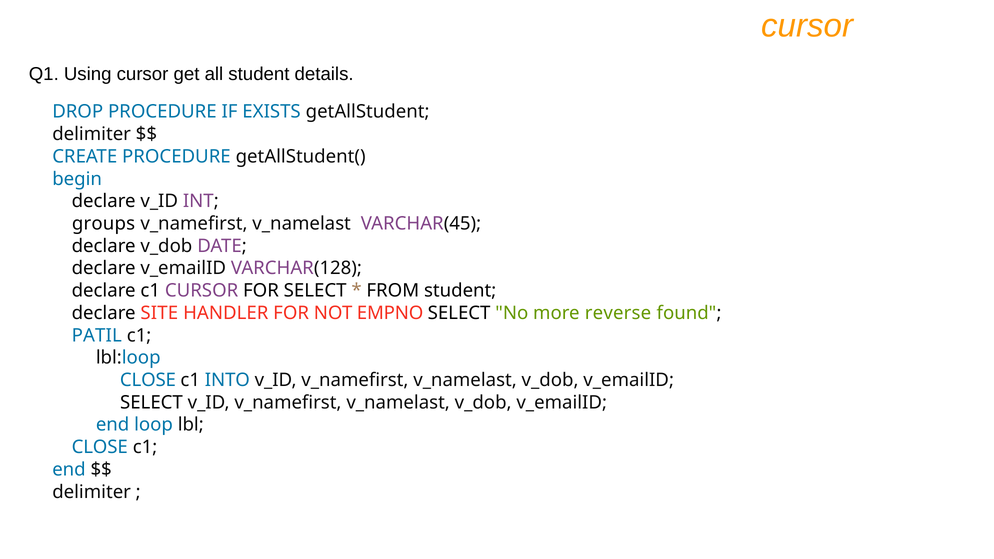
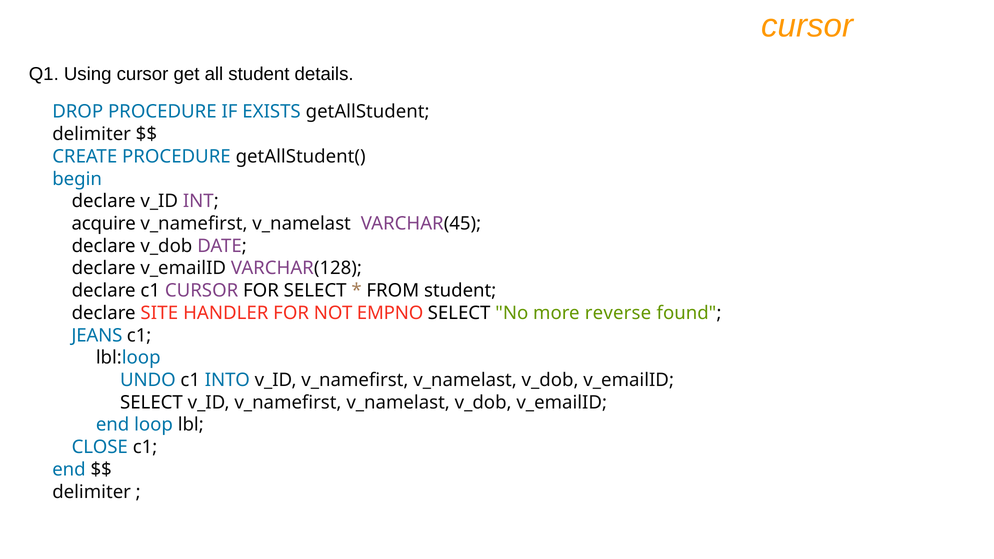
groups: groups -> acquire (104, 224)
PATIL: PATIL -> JEANS (97, 335)
CLOSE: CLOSE -> UNDO (148, 380)
